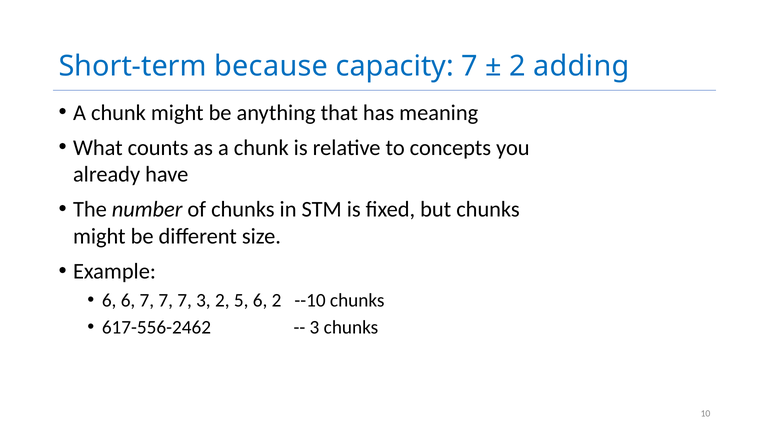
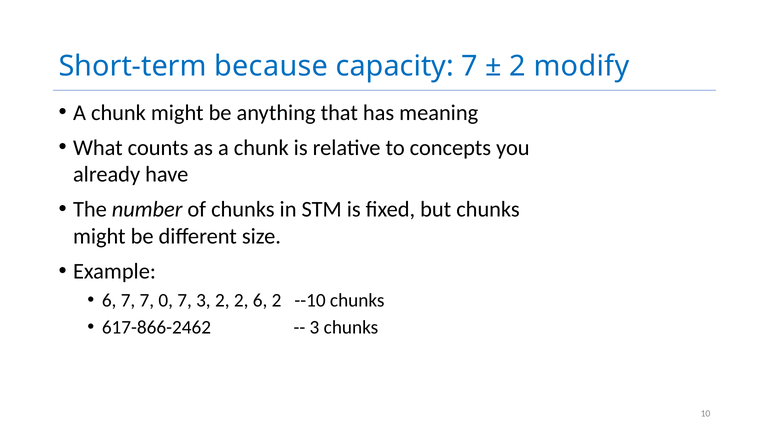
adding: adding -> modify (581, 66)
6 6: 6 -> 7 (128, 300)
7: 7 -> 0 (166, 300)
2 5: 5 -> 2 (241, 300)
617-556-2462: 617-556-2462 -> 617-866-2462 (156, 327)
